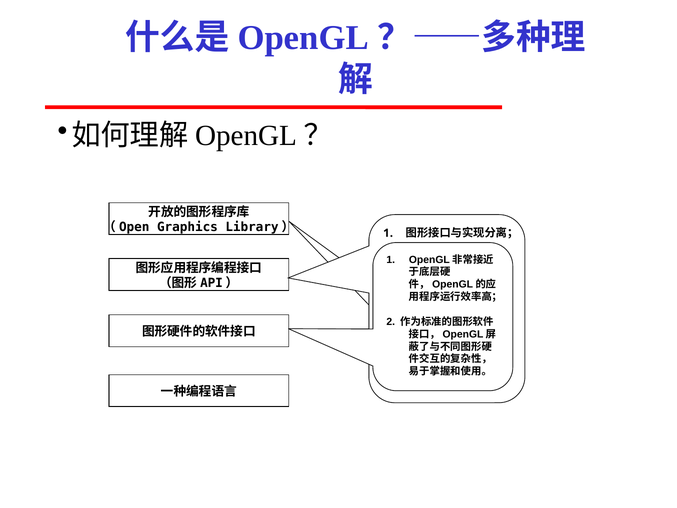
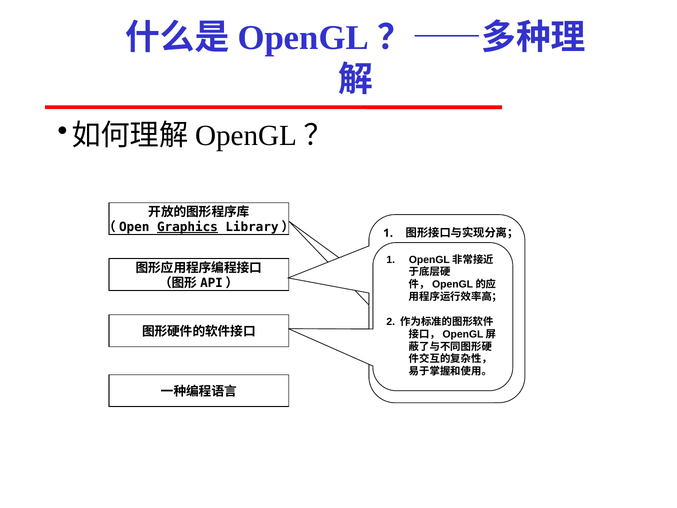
Graphics underline: none -> present (187, 227)
